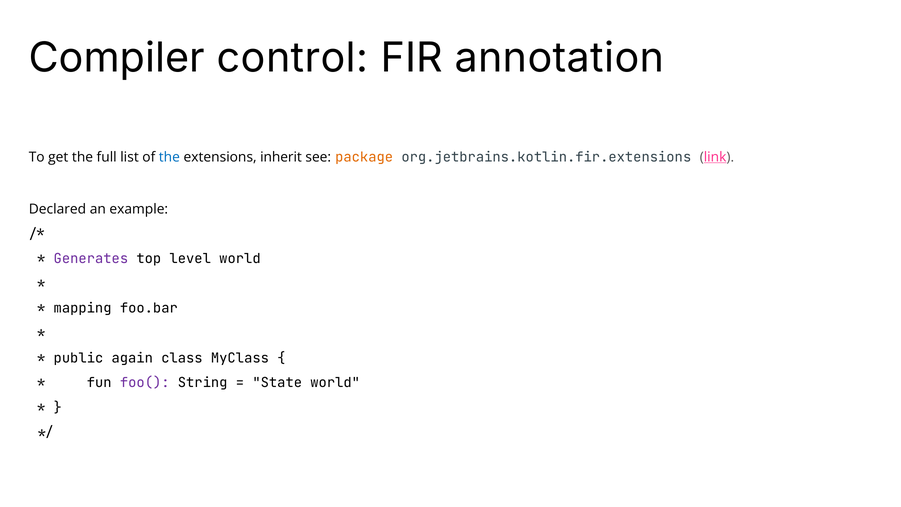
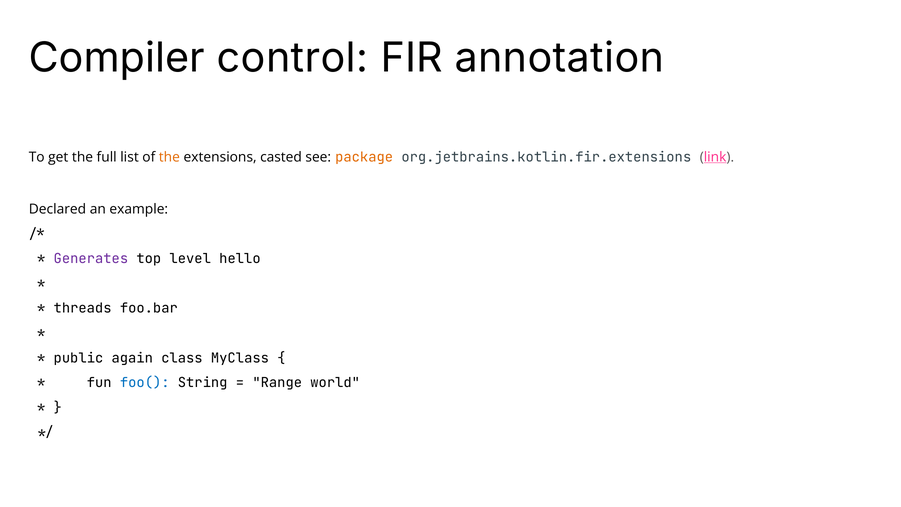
the colour: blue -> orange (169, 157)
inherit: inherit -> casted (281, 157)
level world: world -> hello (240, 259)
mapping: mapping -> threads (83, 308)
foo( colour: purple -> blue (145, 383)
State: State -> Range (277, 383)
